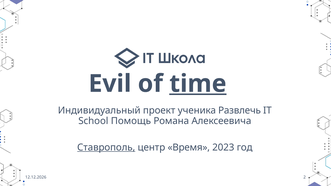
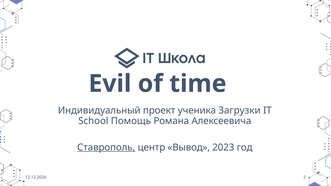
time underline: present -> none (198, 84)
Развлечь: Развлечь -> Загрузки (239, 111)
Время: Время -> Вывод (189, 147)
